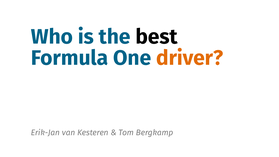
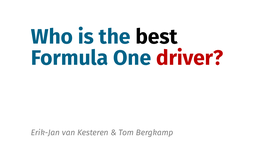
driver colour: orange -> red (190, 58)
